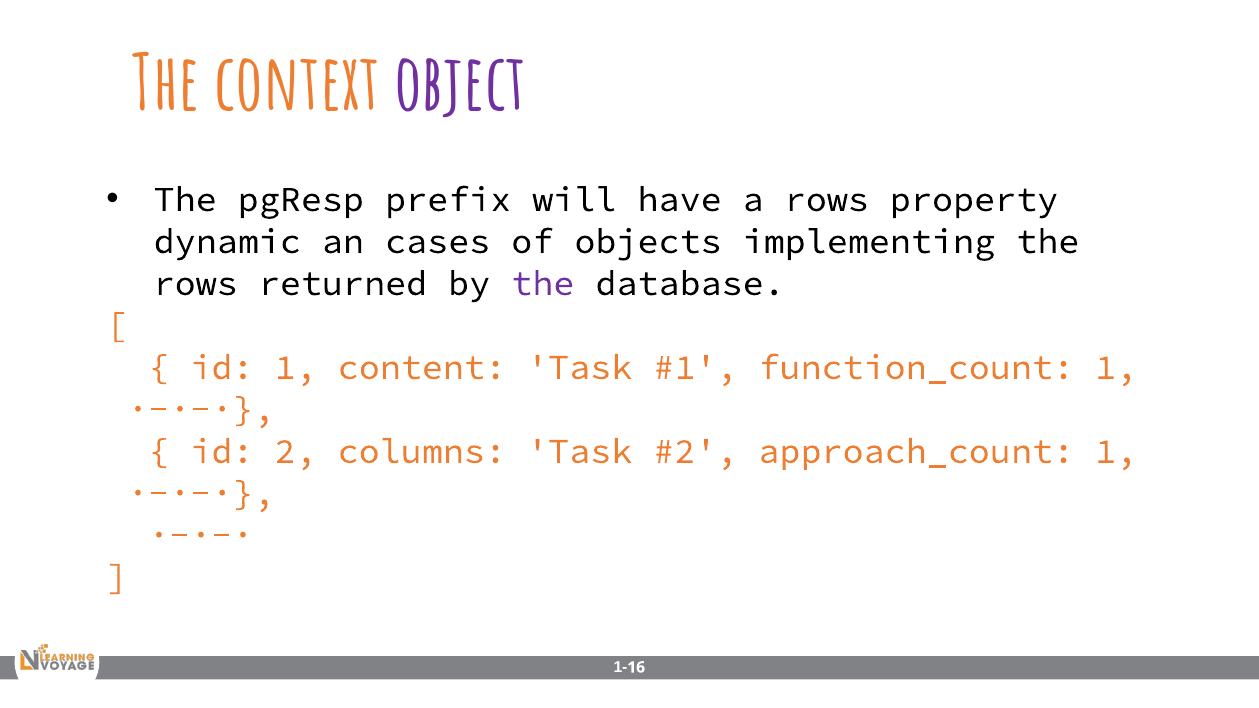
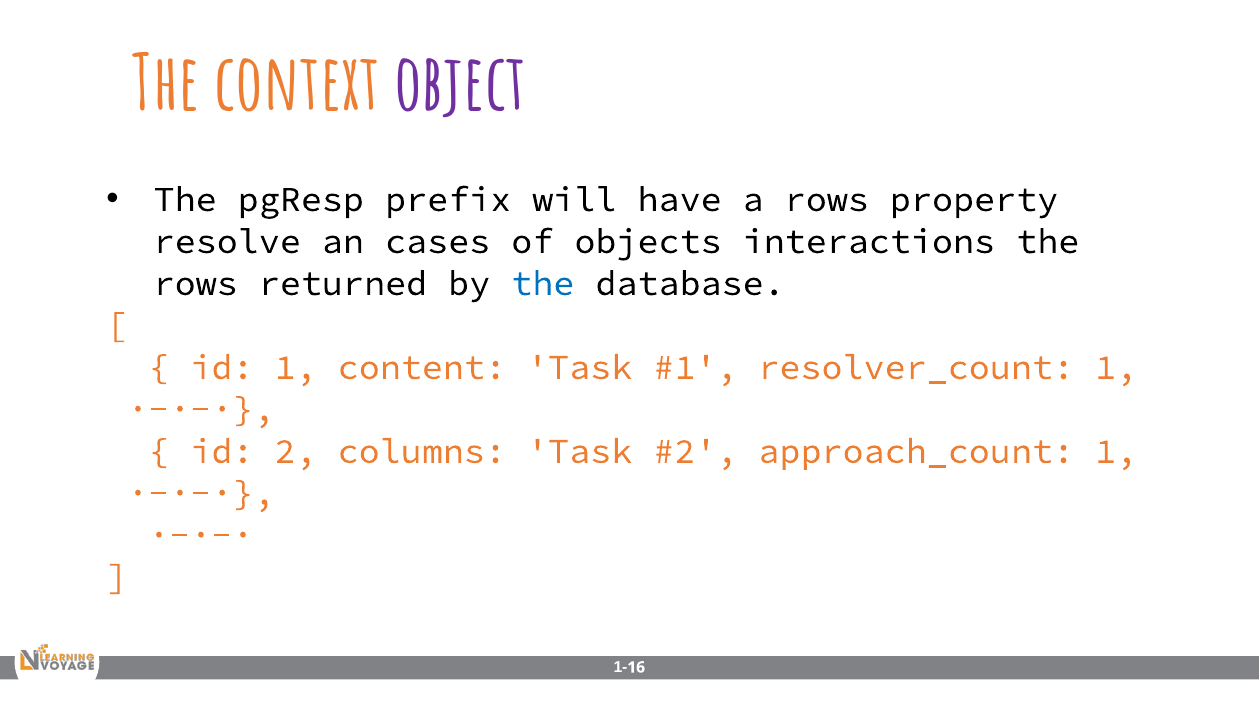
dynamic: dynamic -> resolve (227, 241)
implementing: implementing -> interactions (869, 241)
the colour: purple -> blue (543, 283)
function_count: function_count -> resolver_count (916, 367)
